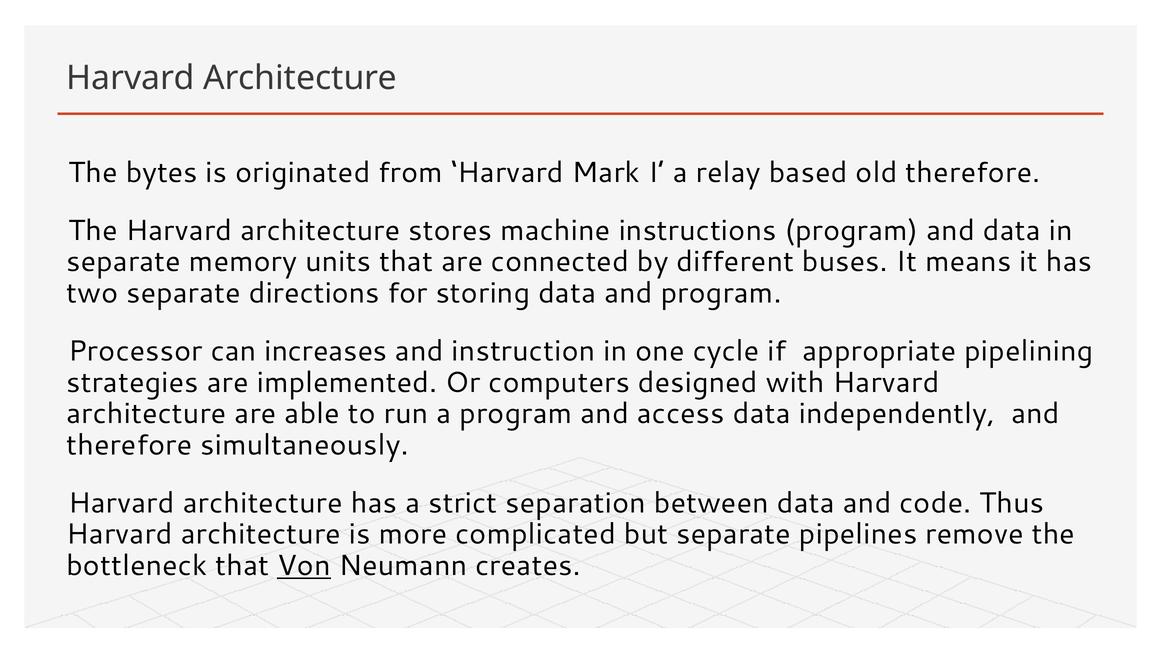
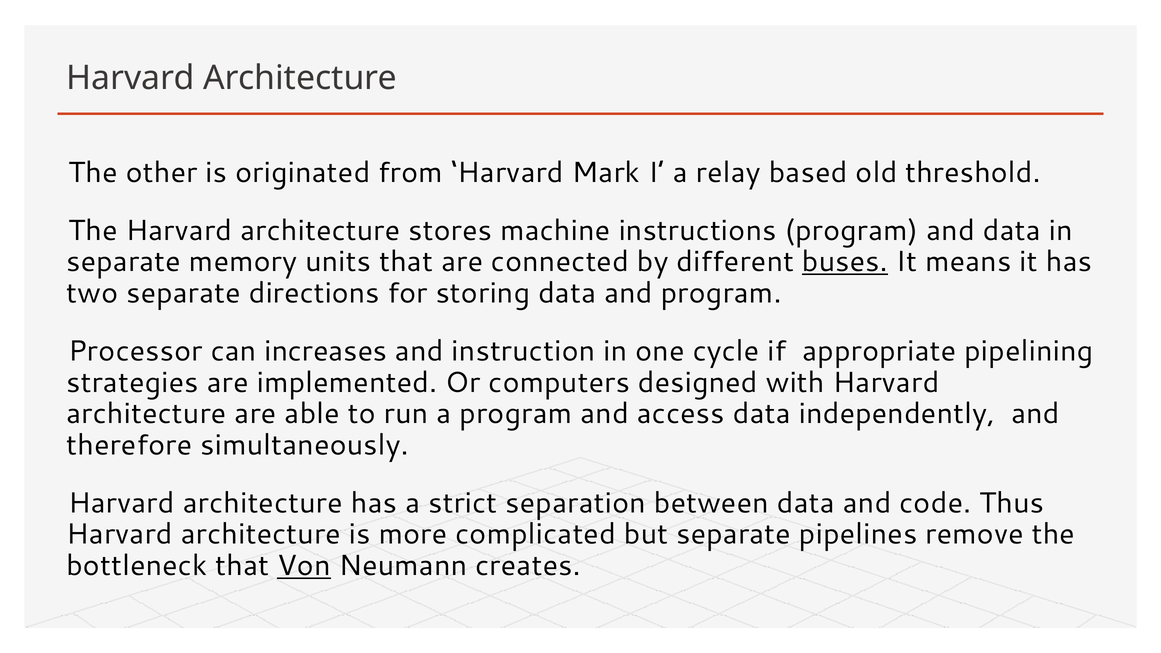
bytes: bytes -> other (162, 173)
old therefore: therefore -> threshold (973, 173)
buses underline: none -> present (845, 262)
